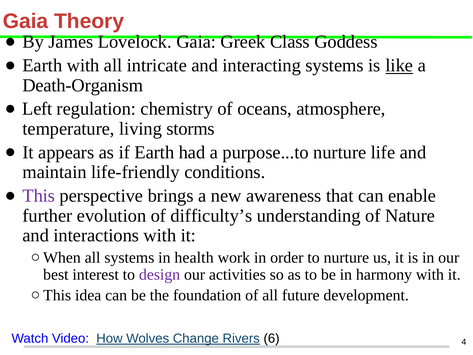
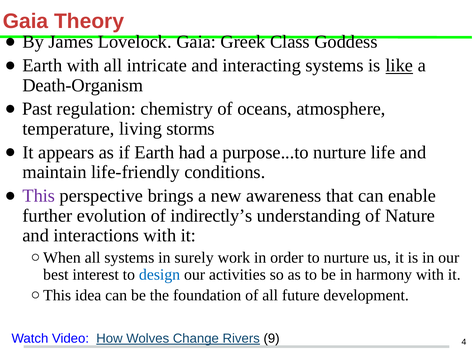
Left: Left -> Past (37, 109)
difficulty’s: difficulty’s -> indirectly’s (211, 215)
health: health -> surely (194, 258)
design colour: purple -> blue (160, 275)
6: 6 -> 9 (272, 338)
